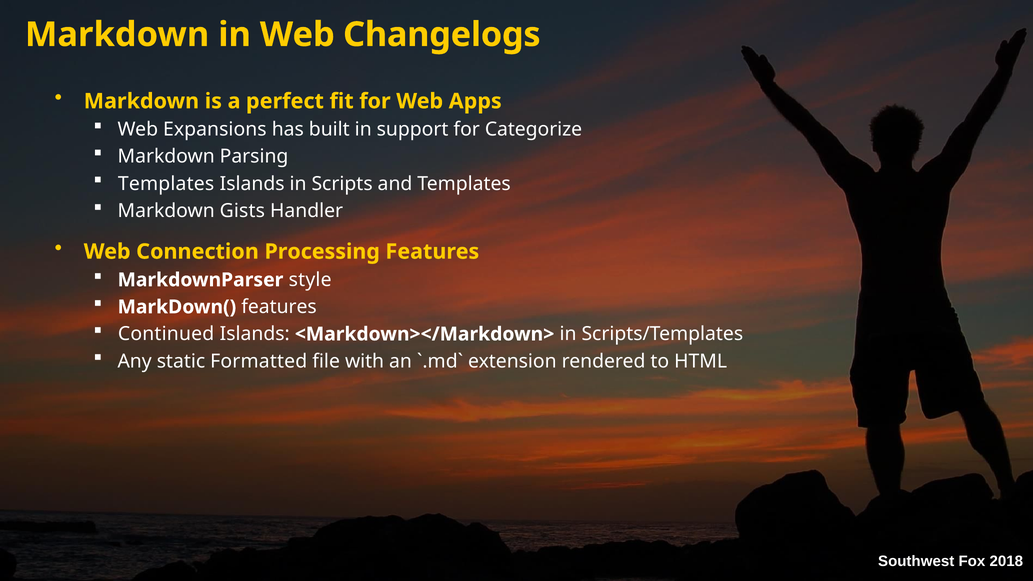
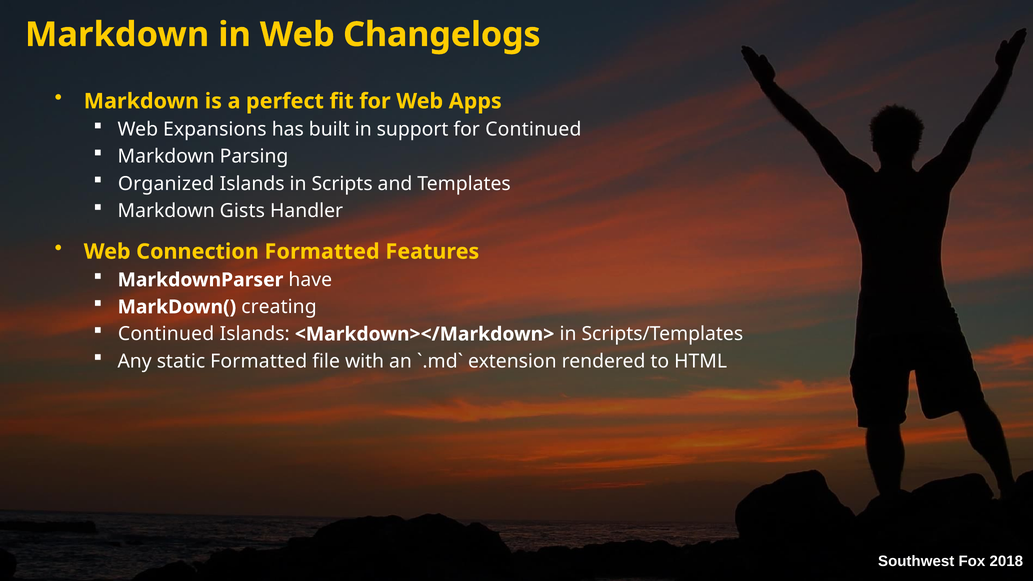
for Categorize: Categorize -> Continued (533, 129)
Templates: Templates -> Organized (166, 184)
Connection Processing: Processing -> Formatted (322, 252)
style: style -> have (310, 280)
MarkDown( features: features -> creating (279, 307)
